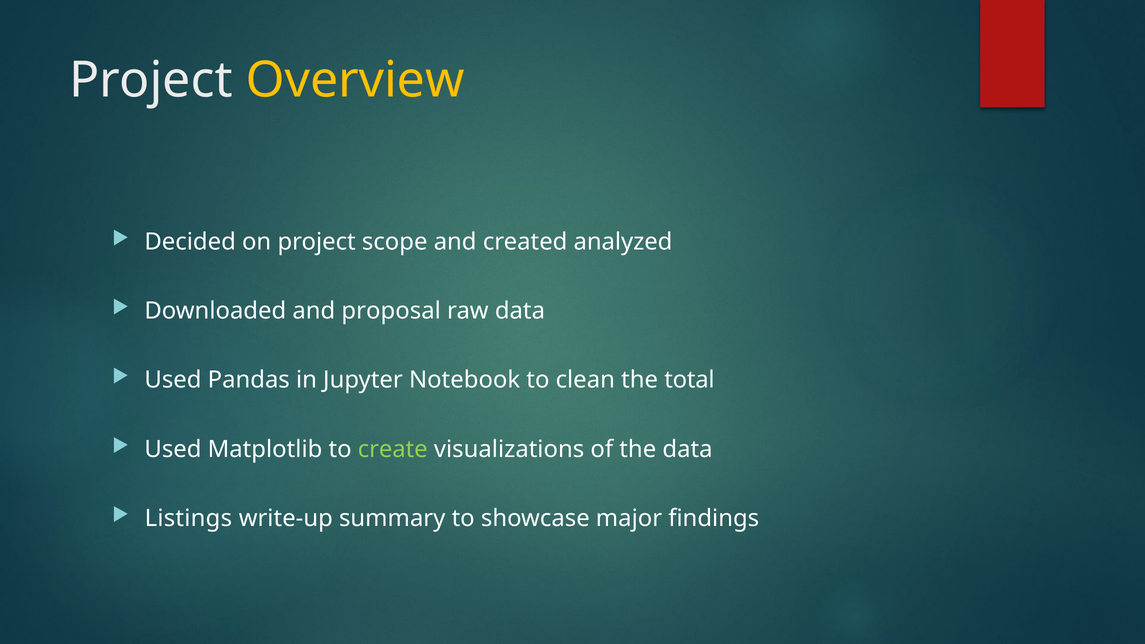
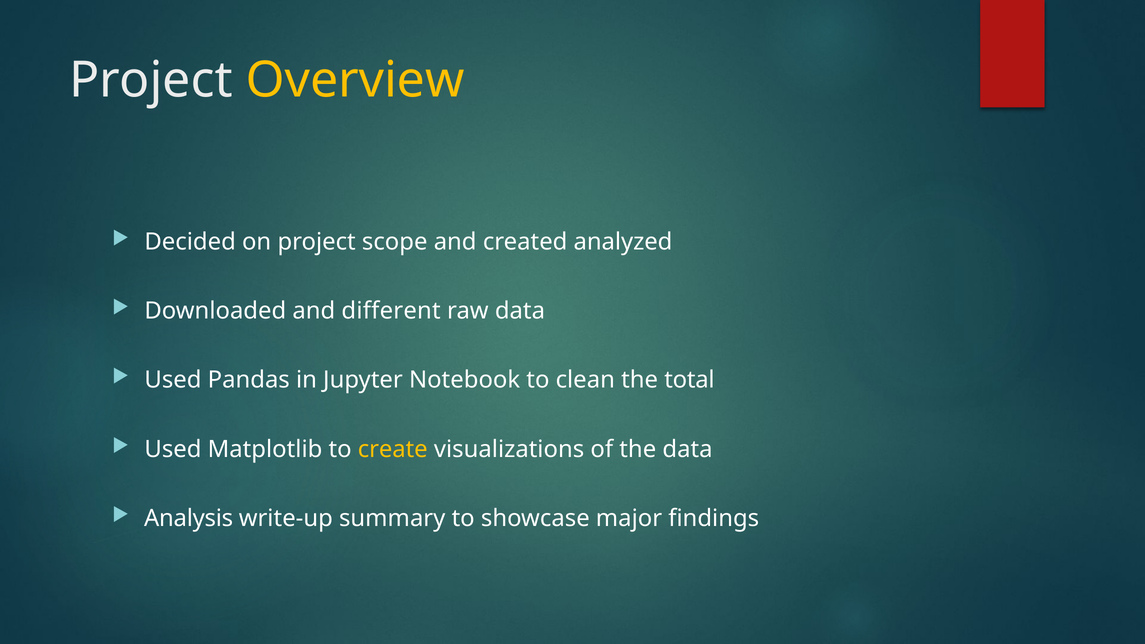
proposal: proposal -> different (391, 311)
create colour: light green -> yellow (393, 449)
Listings: Listings -> Analysis (189, 519)
